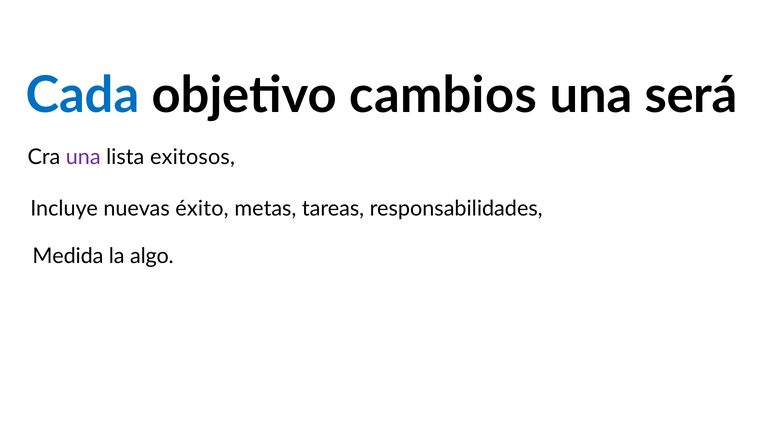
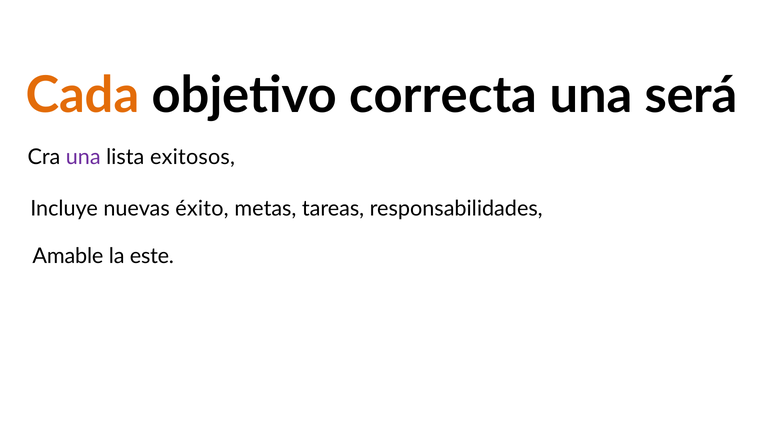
Cada colour: blue -> orange (82, 95)
cambios: cambios -> correcta (443, 95)
Medida: Medida -> Amable (68, 256)
algo: algo -> este (152, 256)
